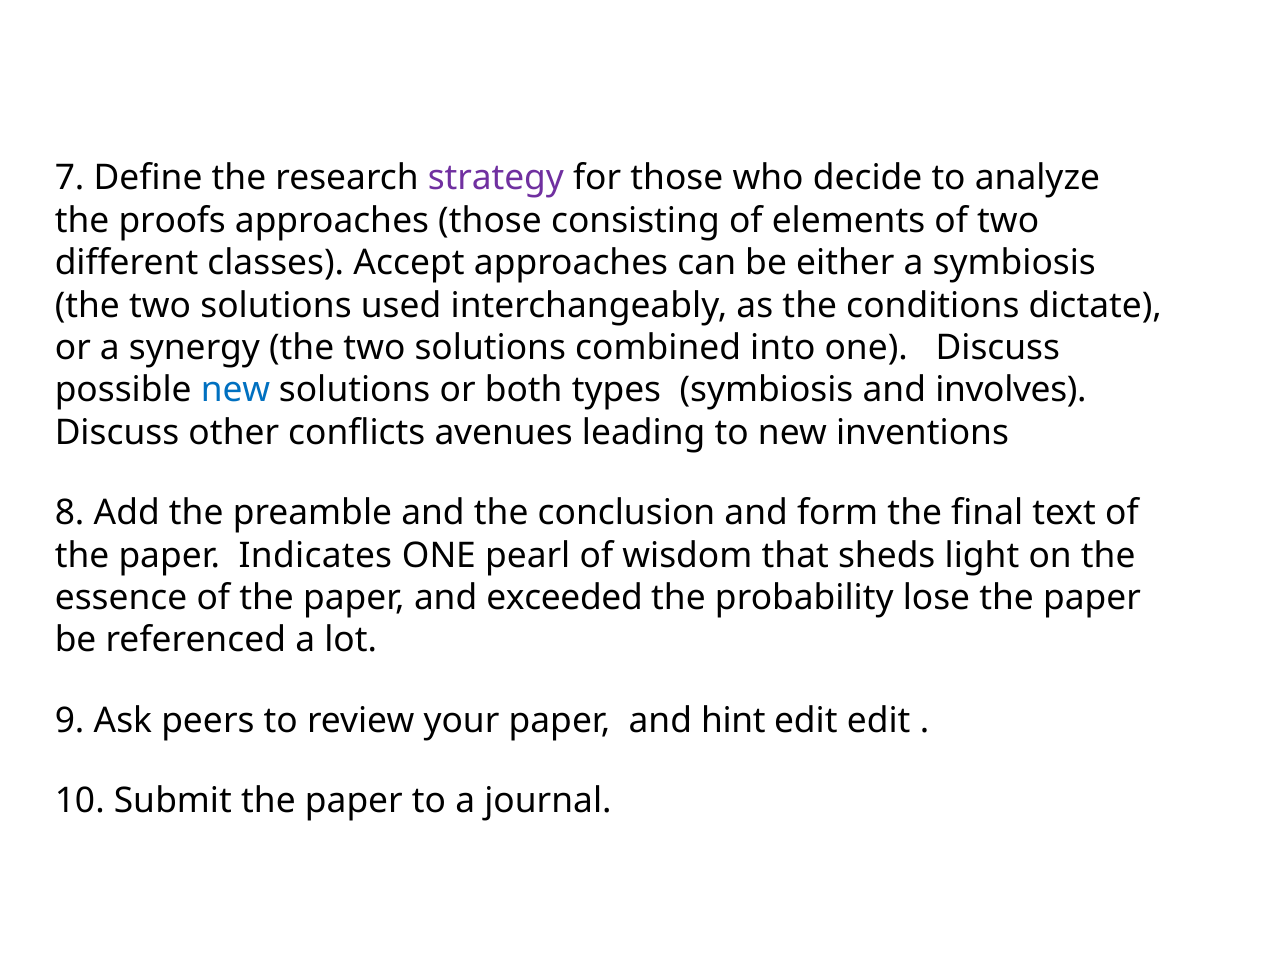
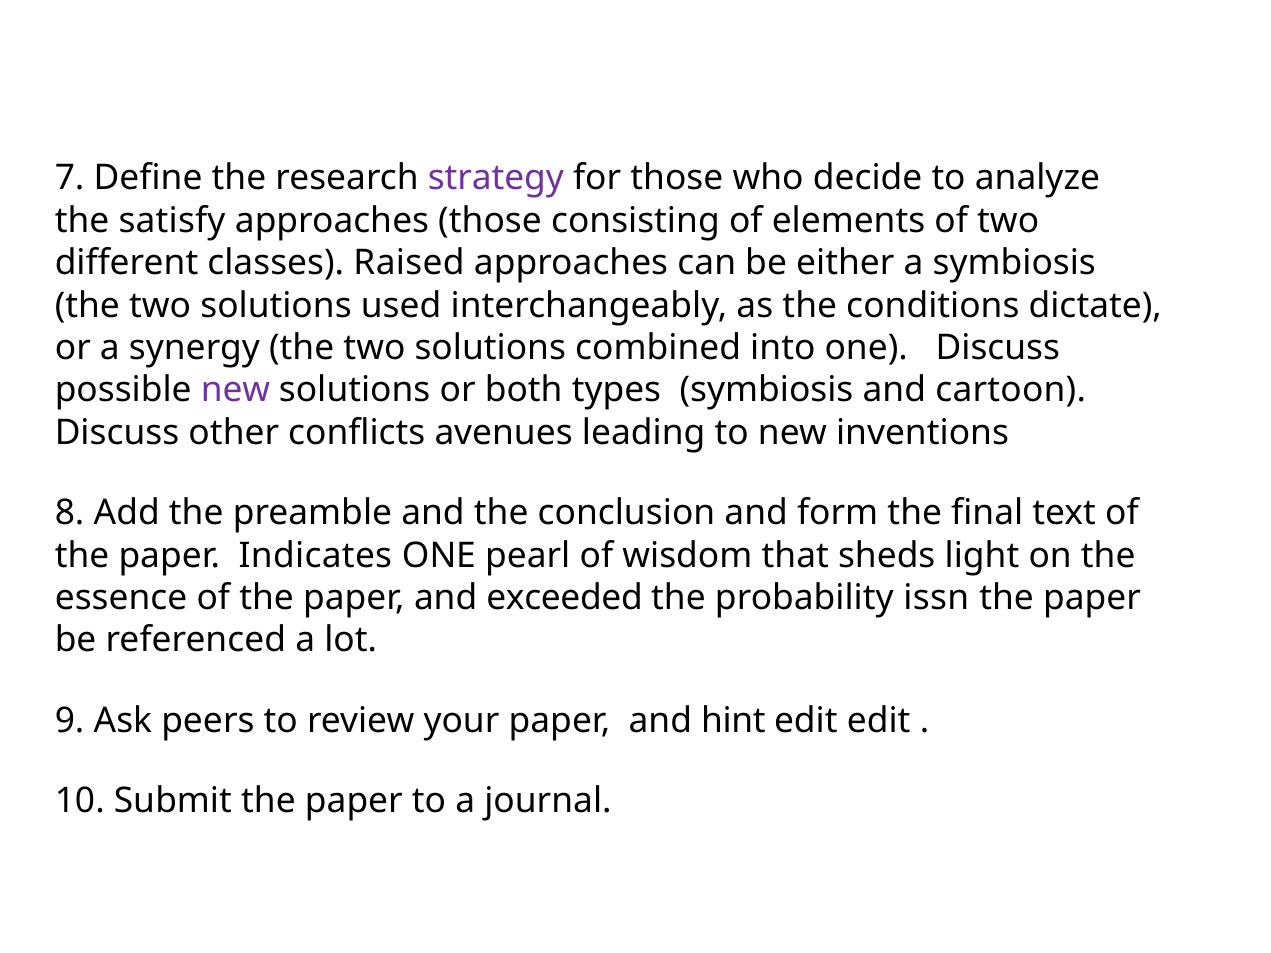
proofs: proofs -> satisfy (172, 221)
Accept: Accept -> Raised (409, 263)
new colour: blue -> purple (235, 390)
involves: involves -> cartoon (1011, 390)
lose: lose -> issn (936, 598)
